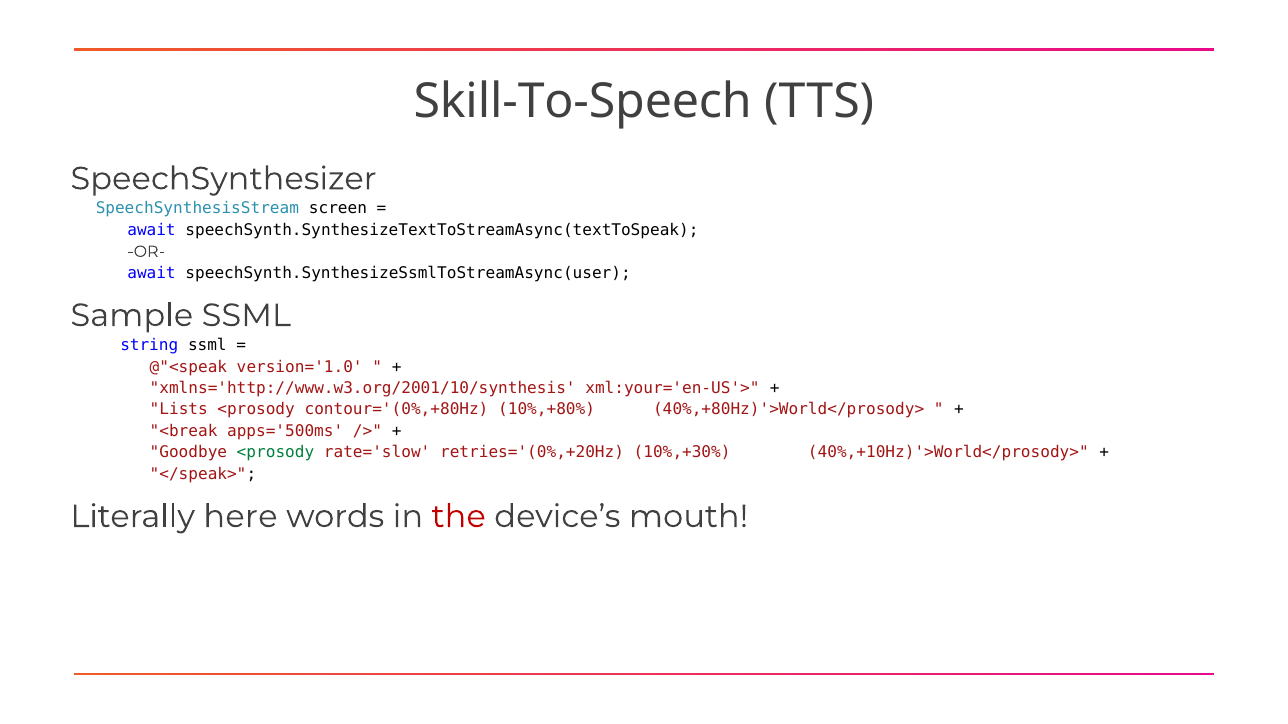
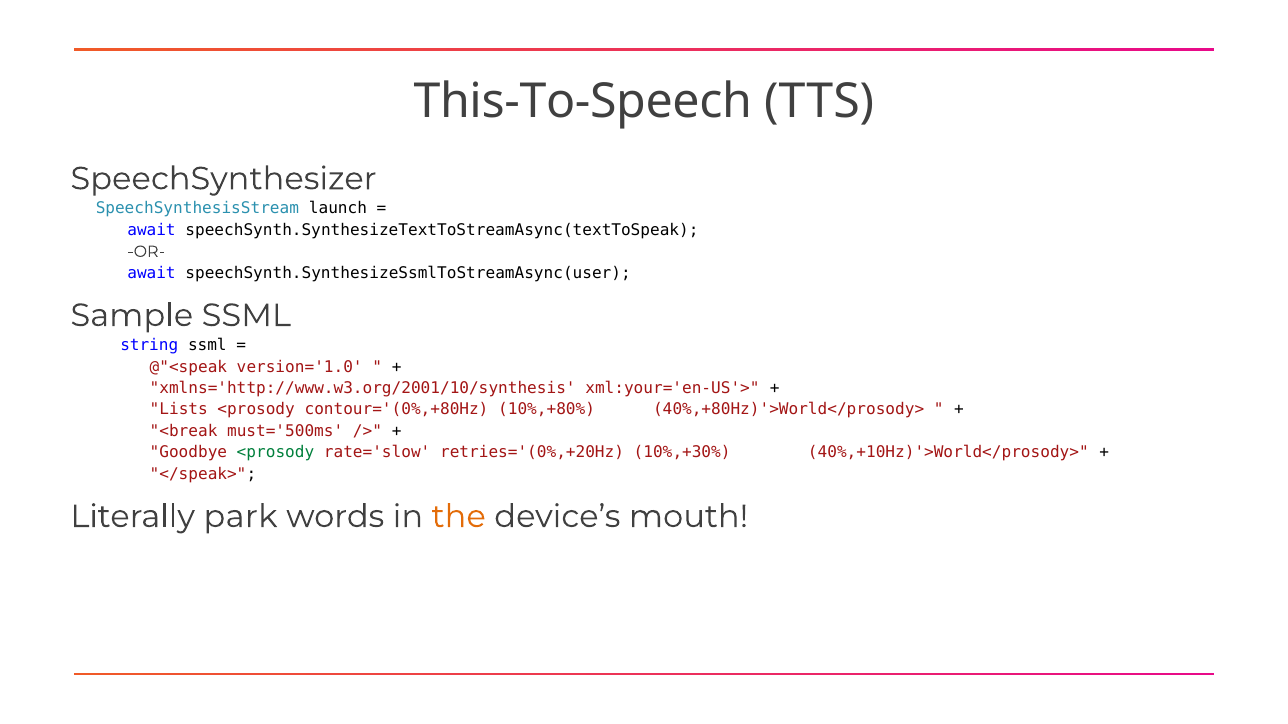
Skill-To-Speech: Skill-To-Speech -> This-To-Speech (583, 102)
screen: screen -> launch (338, 209)
apps='500ms: apps='500ms -> must='500ms (285, 431)
here: here -> park (240, 517)
the colour: red -> orange (459, 517)
